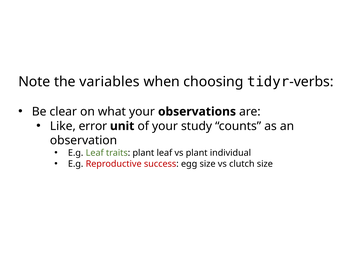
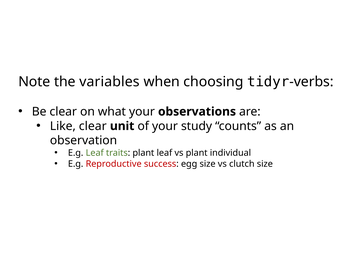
Like error: error -> clear (93, 126)
